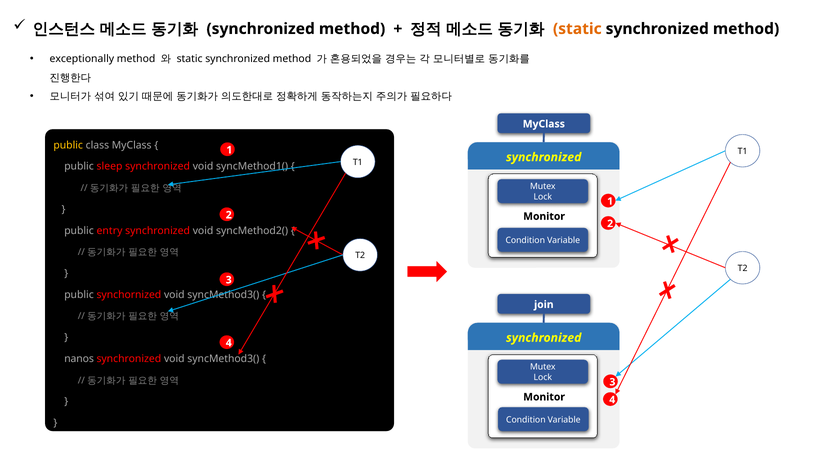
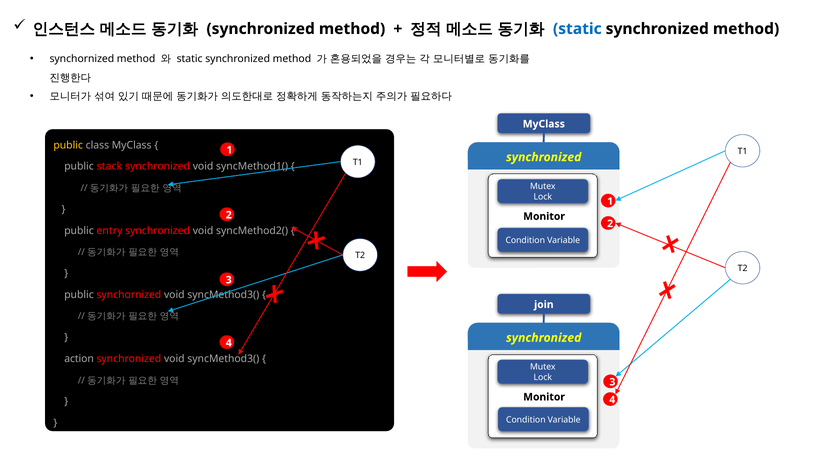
static colour: orange -> blue (577, 29)
exceptionally: exceptionally -> synchornized (82, 59)
sleep: sleep -> stack (109, 166)
nanos: nanos -> action (79, 358)
